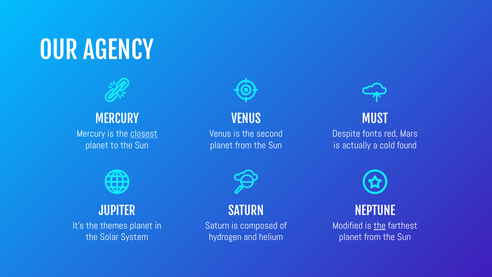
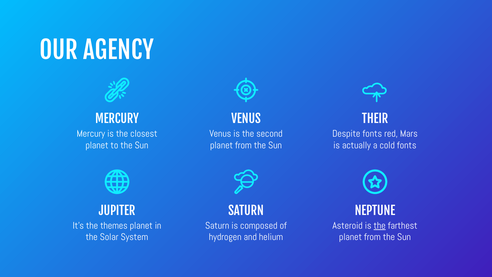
MUST: MUST -> THEIR (375, 119)
closest underline: present -> none (144, 134)
cold found: found -> fonts (407, 145)
Modified: Modified -> Asteroid (348, 225)
